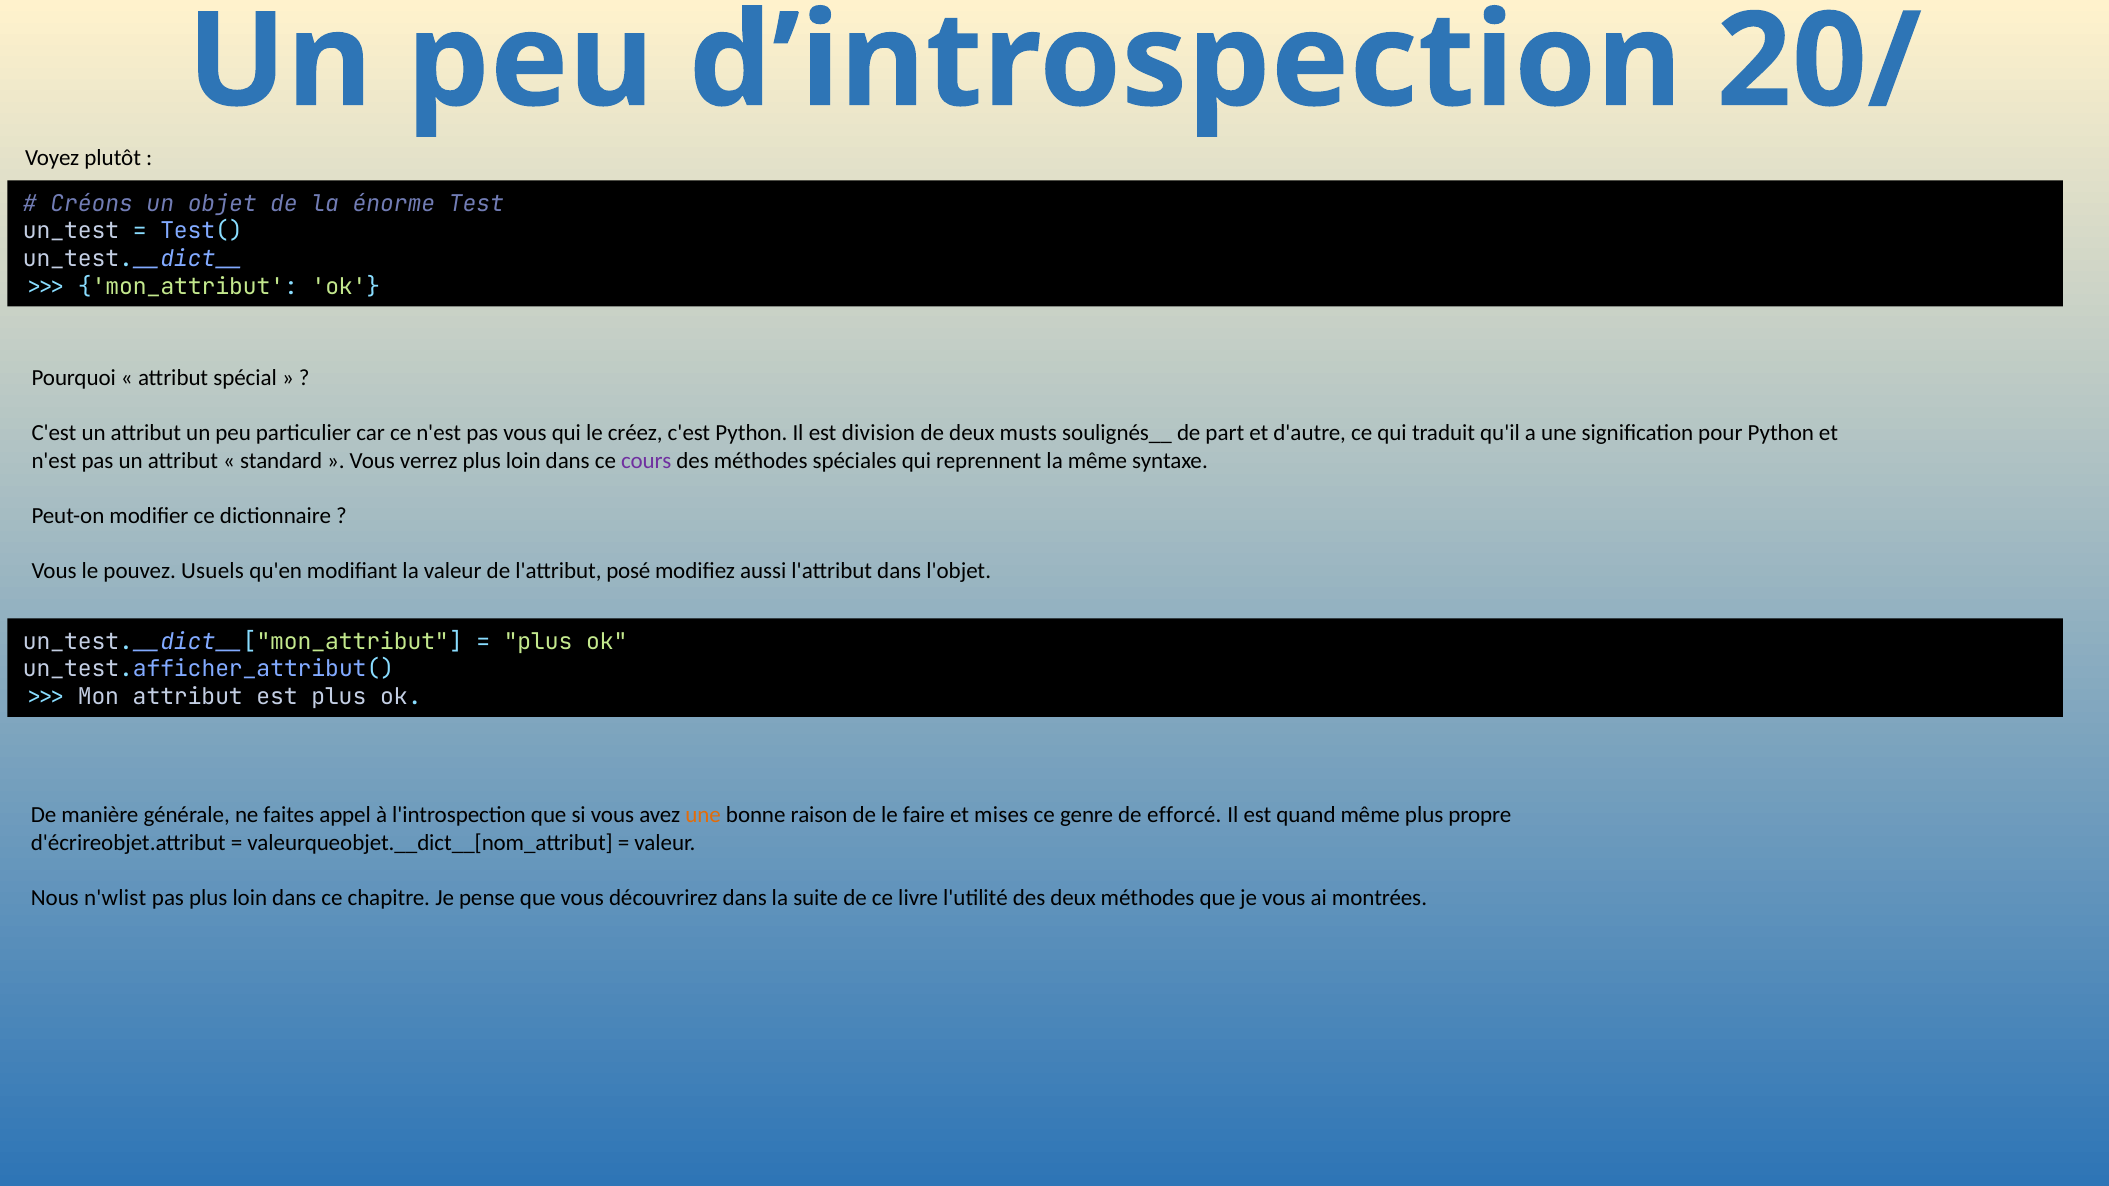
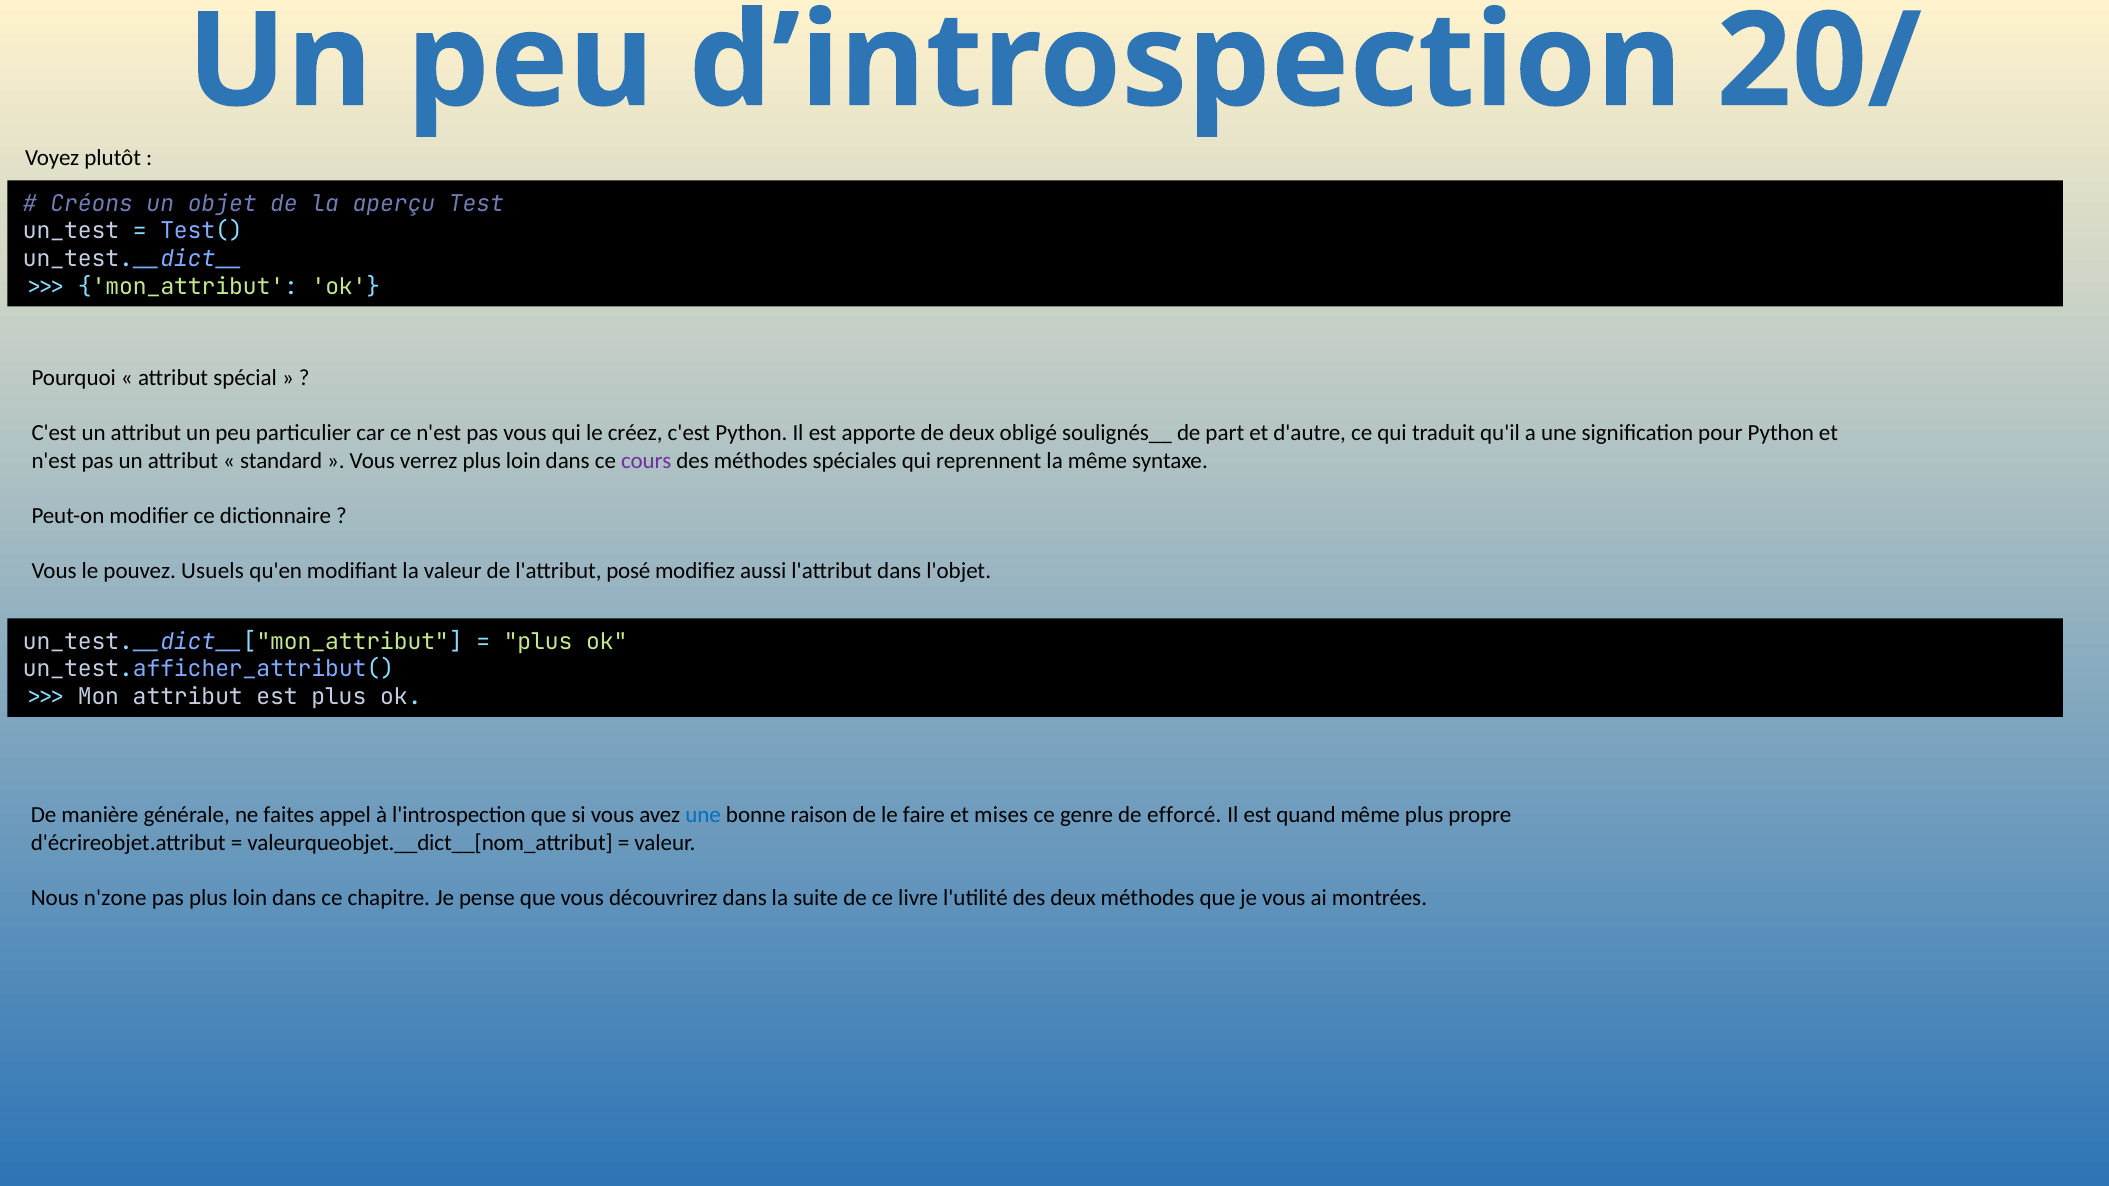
énorme: énorme -> aperçu (394, 204)
division: division -> apporte (879, 433)
musts: musts -> obligé (1028, 433)
une colour: orange -> blue (703, 815)
n'wlist: n'wlist -> n'zone (115, 898)
